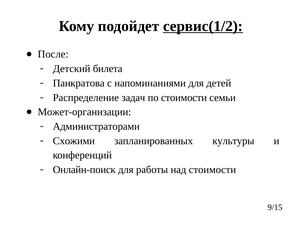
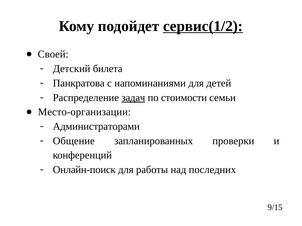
После: После -> Своей (53, 54)
задач underline: none -> present (133, 98)
Может-организации: Может-организации -> Место-организации (84, 112)
Схожими: Схожими -> Общение (74, 141)
культуры: культуры -> проверки (233, 141)
над стоимости: стоимости -> последних (212, 170)
